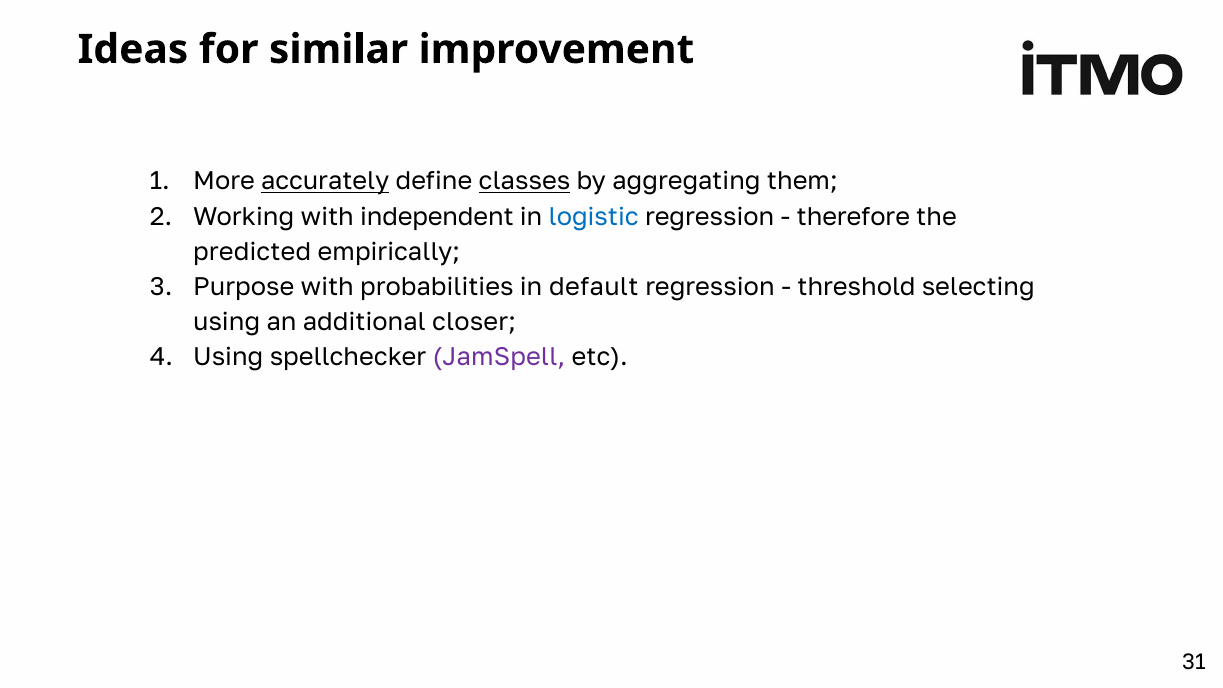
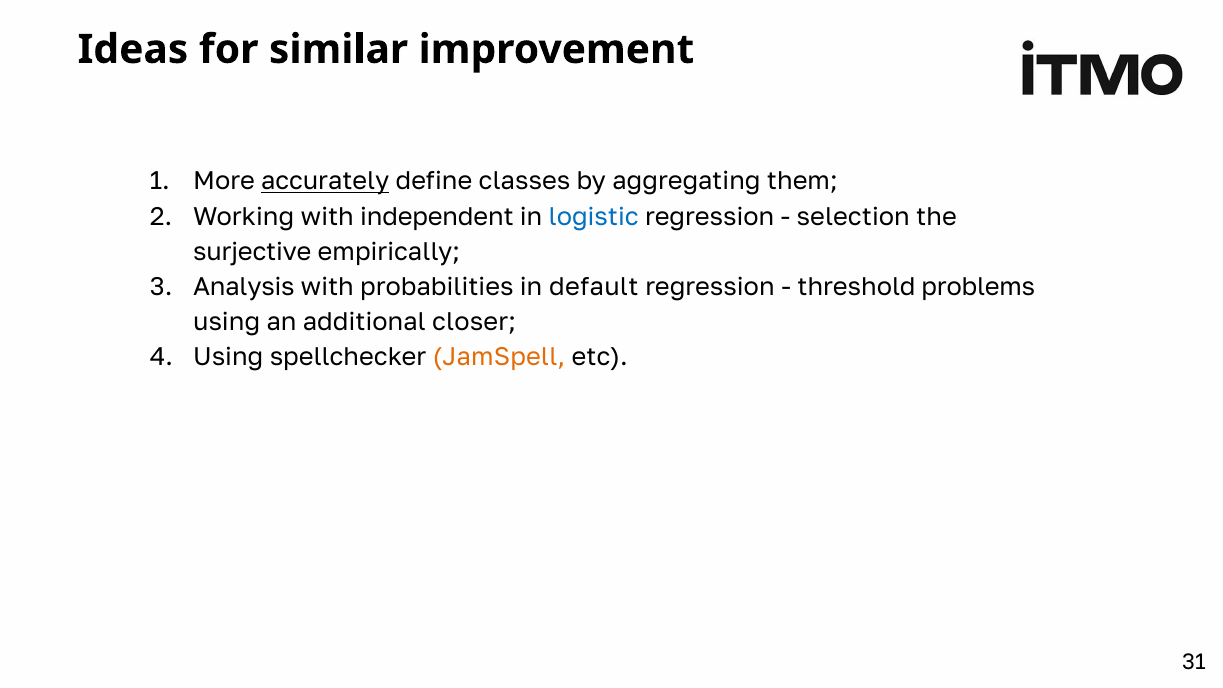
classes underline: present -> none (525, 182)
therefore: therefore -> selection (853, 217)
predicted: predicted -> surjective (252, 252)
Purpose: Purpose -> Analysis (244, 287)
selecting: selecting -> problems (978, 287)
JamSpell colour: purple -> orange (499, 357)
